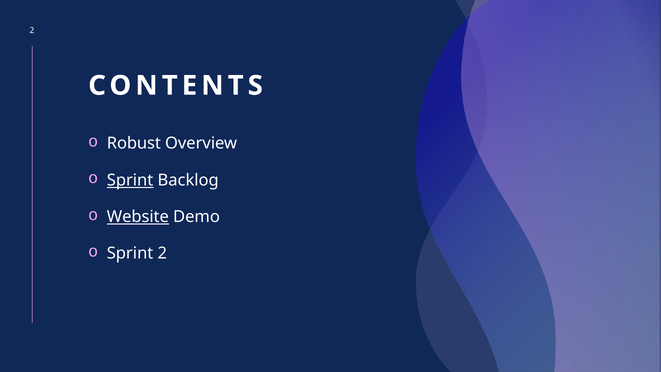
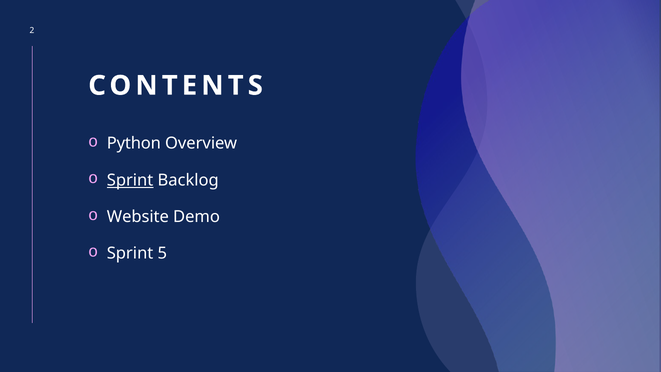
Robust: Robust -> Python (134, 143)
Website underline: present -> none (138, 217)
Sprint 2: 2 -> 5 (162, 253)
